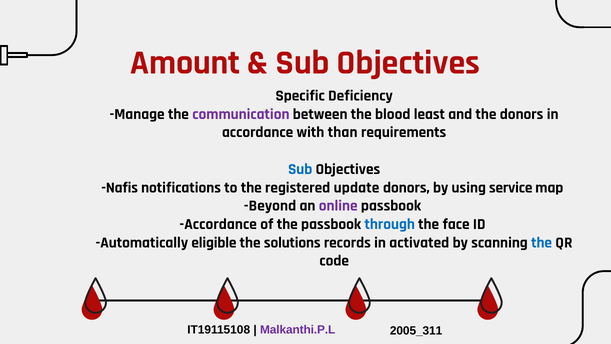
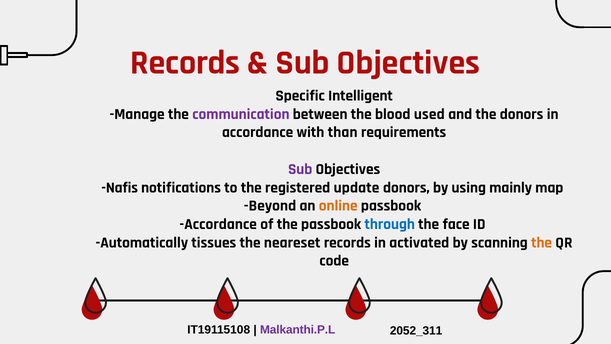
Amount: Amount -> Records (185, 63)
Deficiency: Deficiency -> Intelligent (361, 96)
least: least -> used (429, 114)
Sub colour: blue -> purple (300, 169)
service: service -> mainly (511, 187)
online colour: purple -> orange (338, 206)
eligible: eligible -> tissues (214, 242)
solutions: solutions -> neareset (292, 242)
the colour: blue -> orange (542, 242)
2005_311: 2005_311 -> 2052_311 (416, 331)
